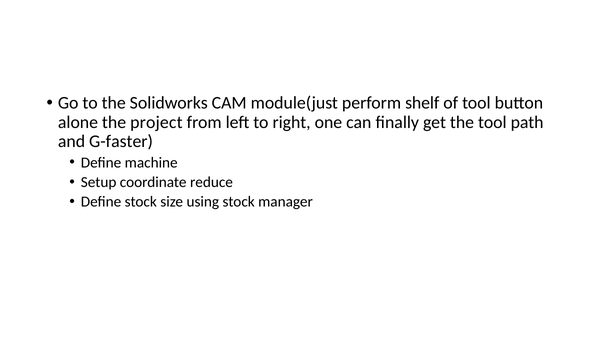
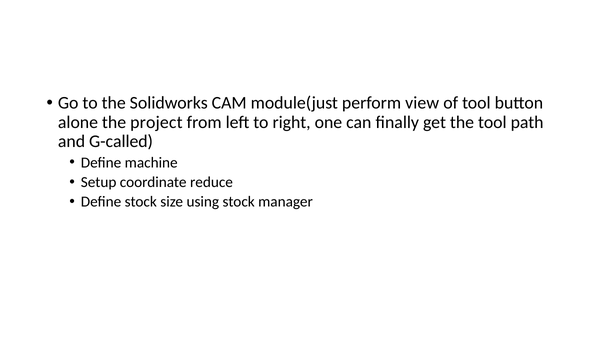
shelf: shelf -> view (422, 103)
G-faster: G-faster -> G-called (121, 142)
